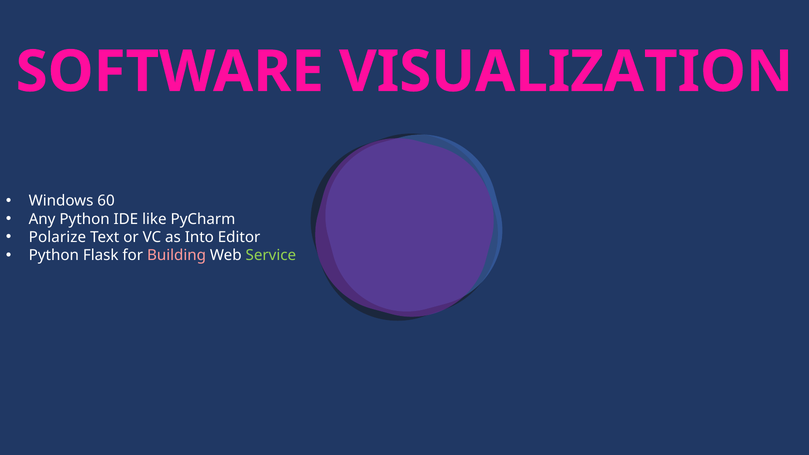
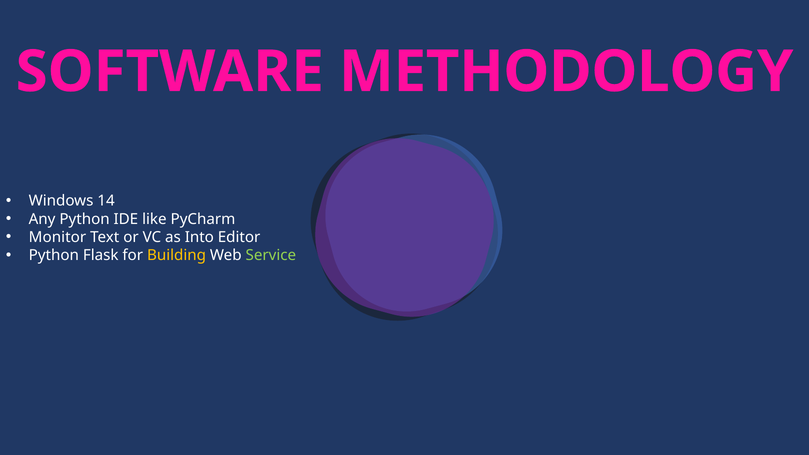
VISUALIZATION: VISUALIZATION -> METHODOLOGY (566, 72)
60: 60 -> 14 (106, 201)
Polarize: Polarize -> Monitor (57, 237)
Building colour: pink -> yellow (177, 255)
